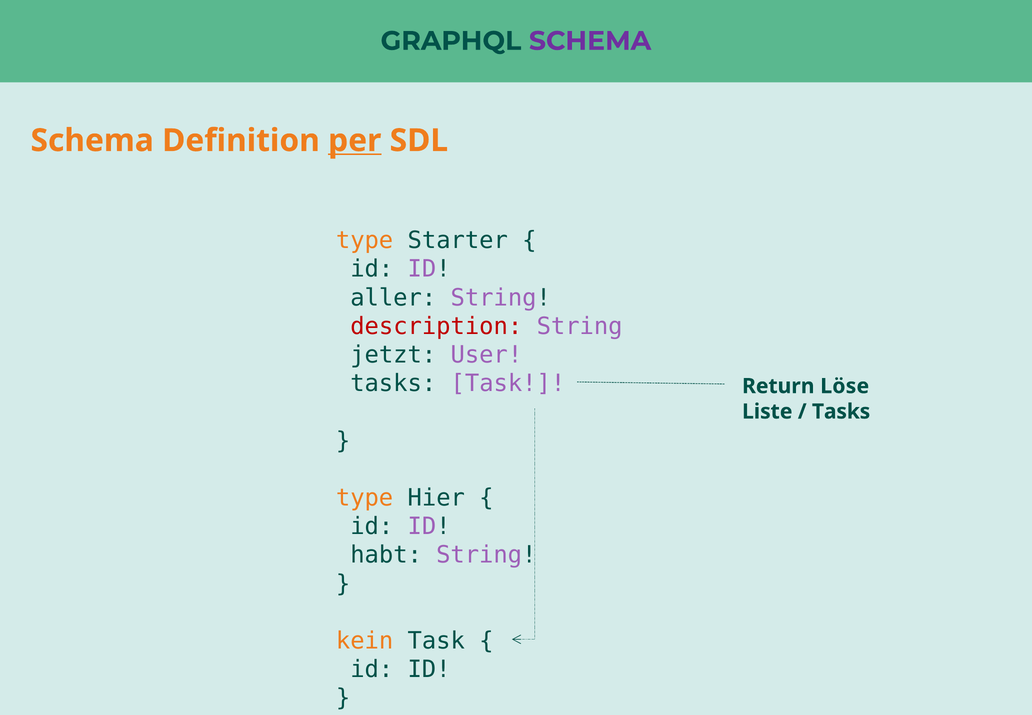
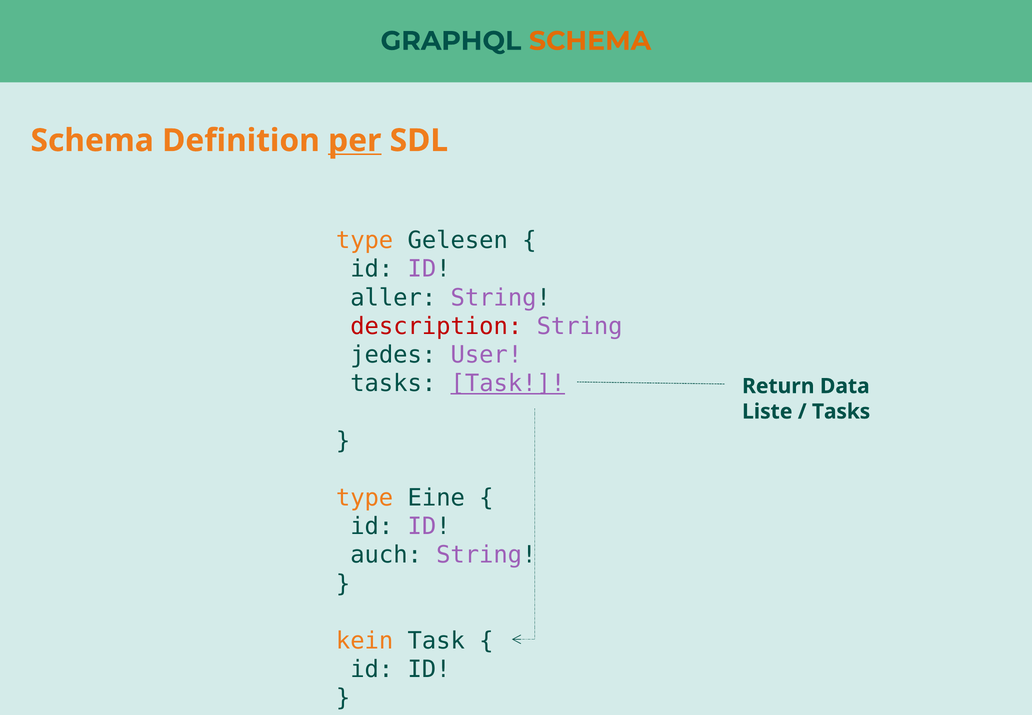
SCHEMA colour: purple -> orange (590, 41)
Starter: Starter -> Gelesen (458, 240)
jetzt: jetzt -> jedes (393, 355)
Task underline: none -> present (508, 383)
Löse: Löse -> Data (845, 386)
Hier: Hier -> Eine (436, 497)
habt: habt -> auch (386, 555)
